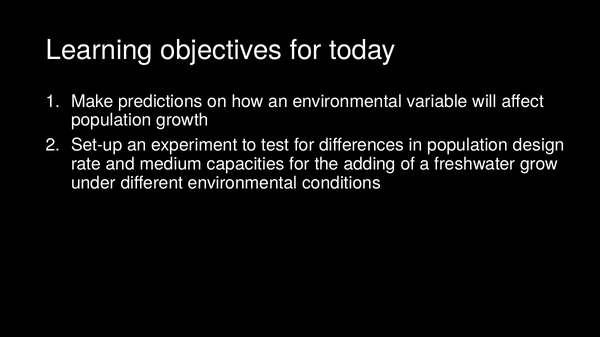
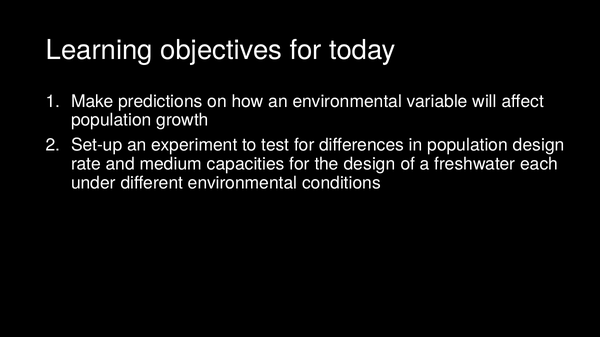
the adding: adding -> design (370, 164)
grow: grow -> each (539, 164)
